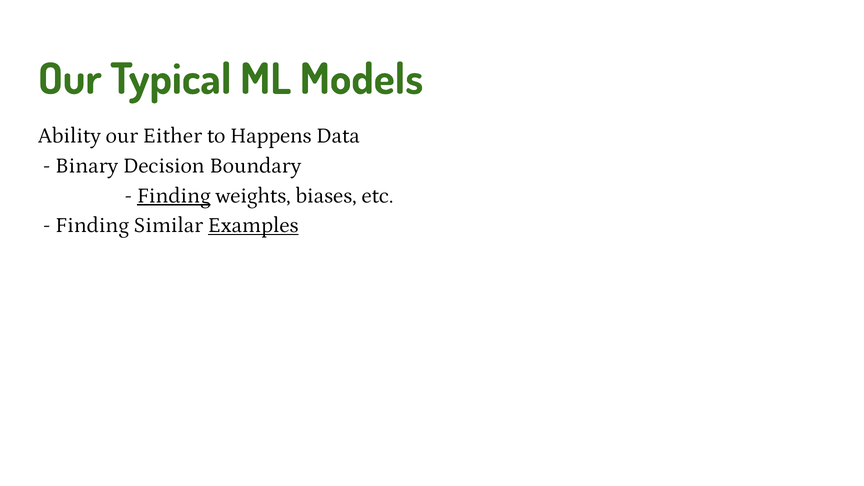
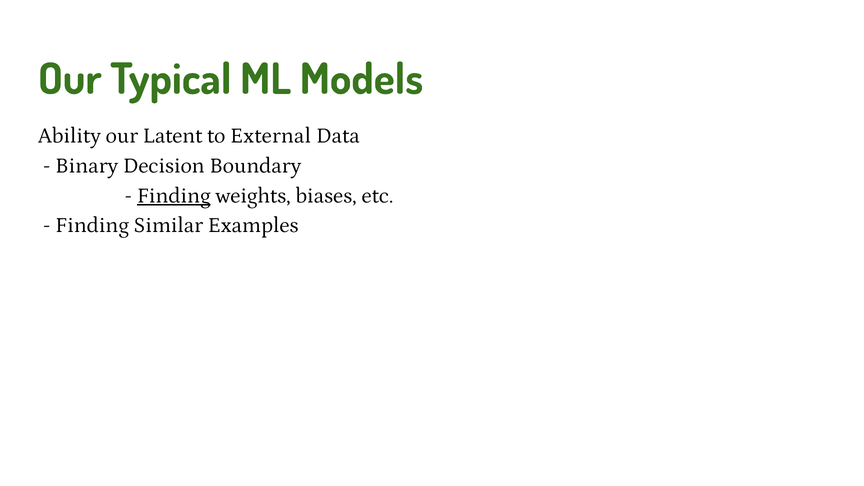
Either: Either -> Latent (173, 136)
Happens: Happens -> External (271, 136)
Examples underline: present -> none (253, 225)
